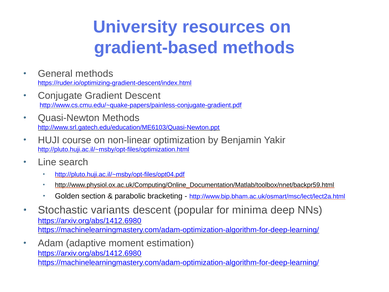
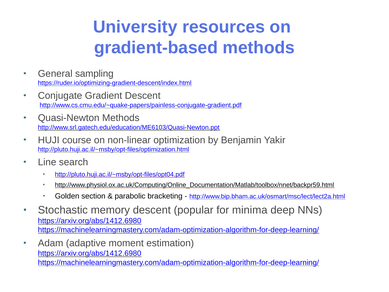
General methods: methods -> sampling (94, 74)
variants: variants -> memory (110, 210)
